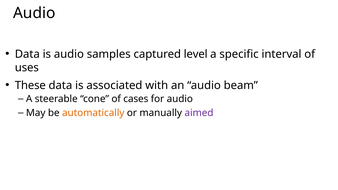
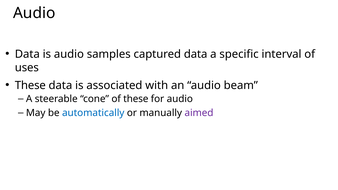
captured level: level -> data (196, 54)
of cases: cases -> these (136, 99)
automatically colour: orange -> blue (93, 113)
